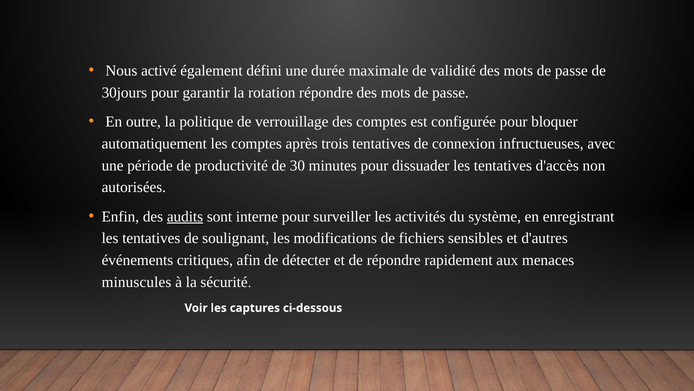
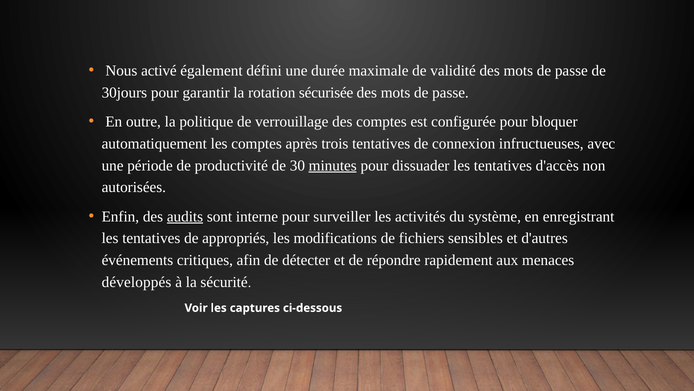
rotation répondre: répondre -> sécurisée (326, 93)
minutes underline: none -> present (333, 165)
soulignant: soulignant -> appropriés (236, 238)
minuscules: minuscules -> développés (136, 282)
